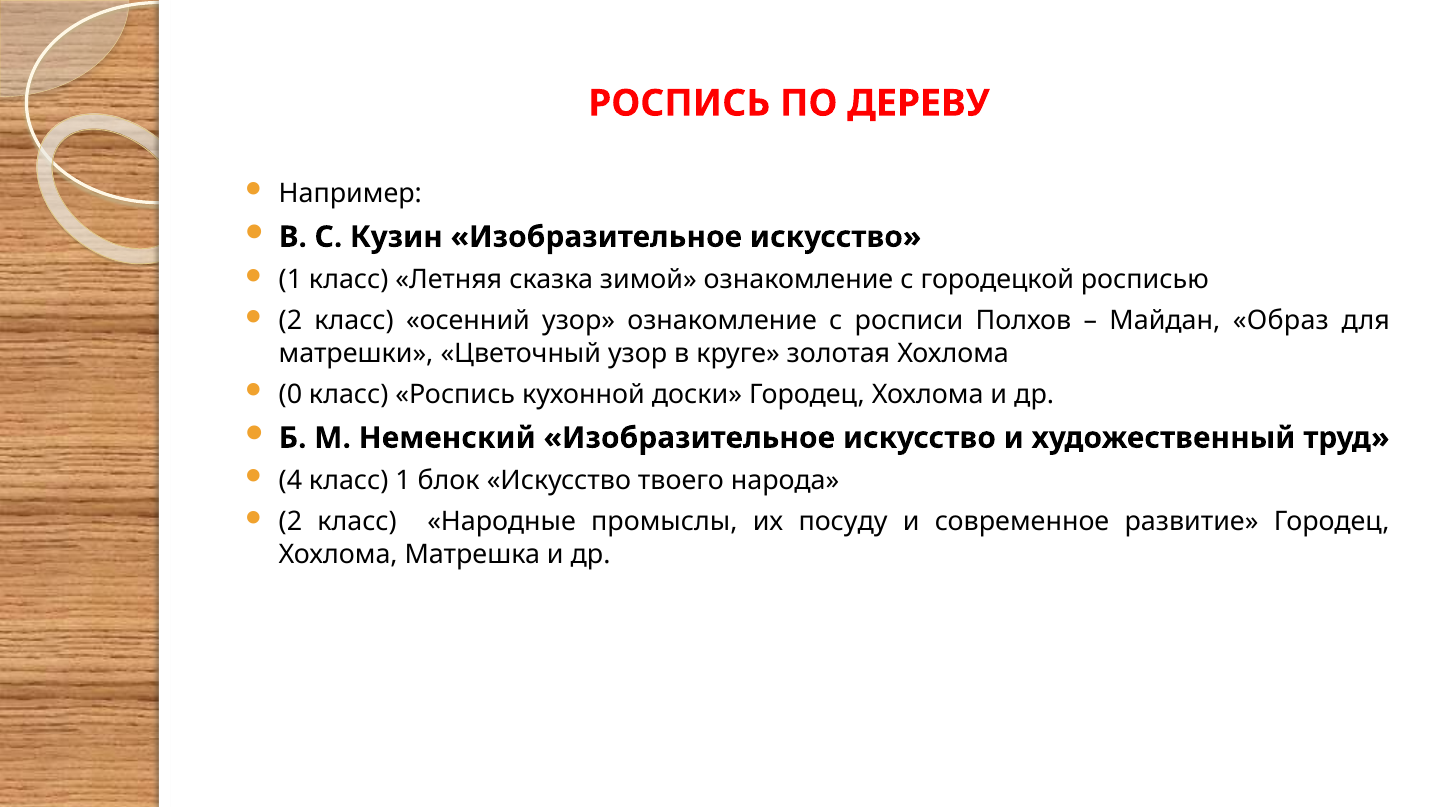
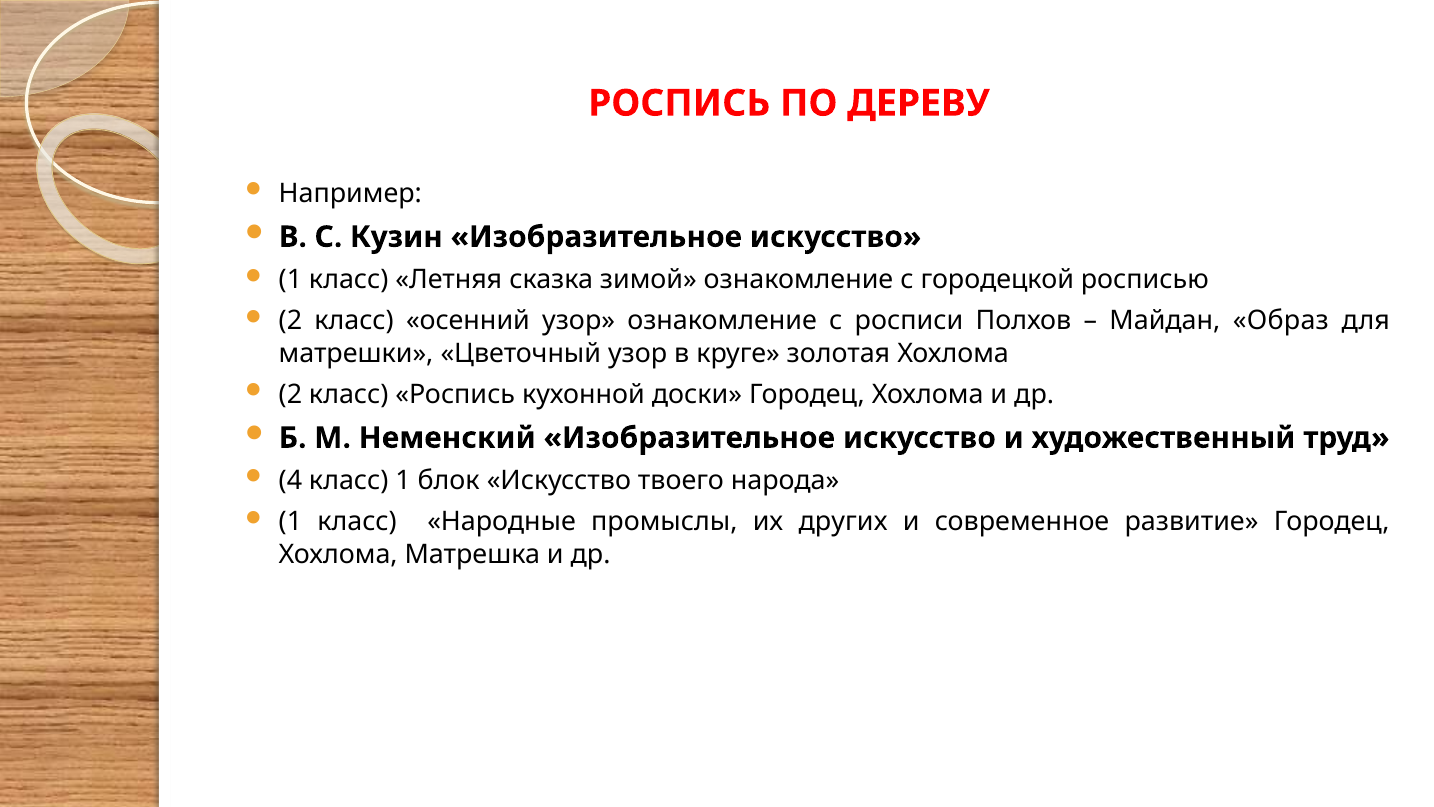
0: 0 -> 2 (290, 394)
2: 2 -> 1 (290, 522)
посуду: посуду -> других (843, 522)
